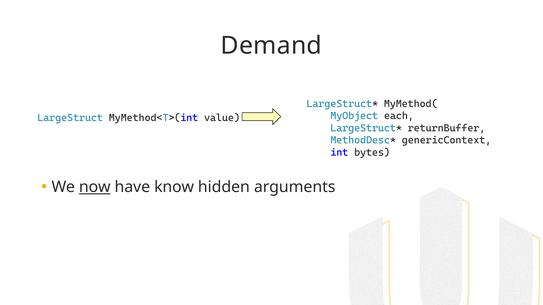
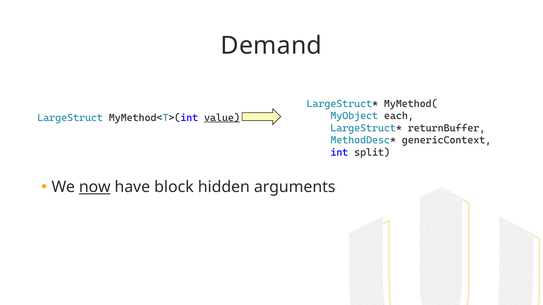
value underline: none -> present (222, 118)
bytes: bytes -> split (372, 153)
know: know -> block (174, 187)
